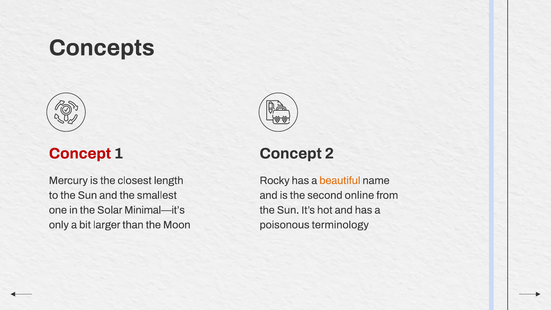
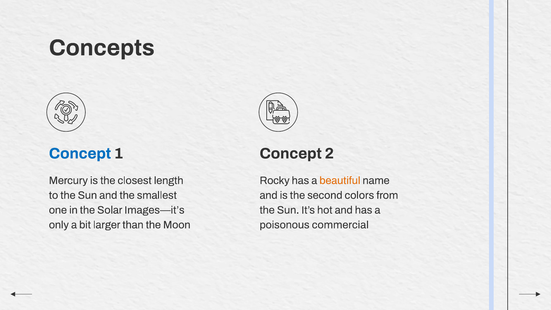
Concept colour: red -> blue (80, 153)
online: online -> colors (359, 195)
Minimal—it’s: Minimal—it’s -> Images—it’s (154, 210)
terminology: terminology -> commercial (340, 225)
